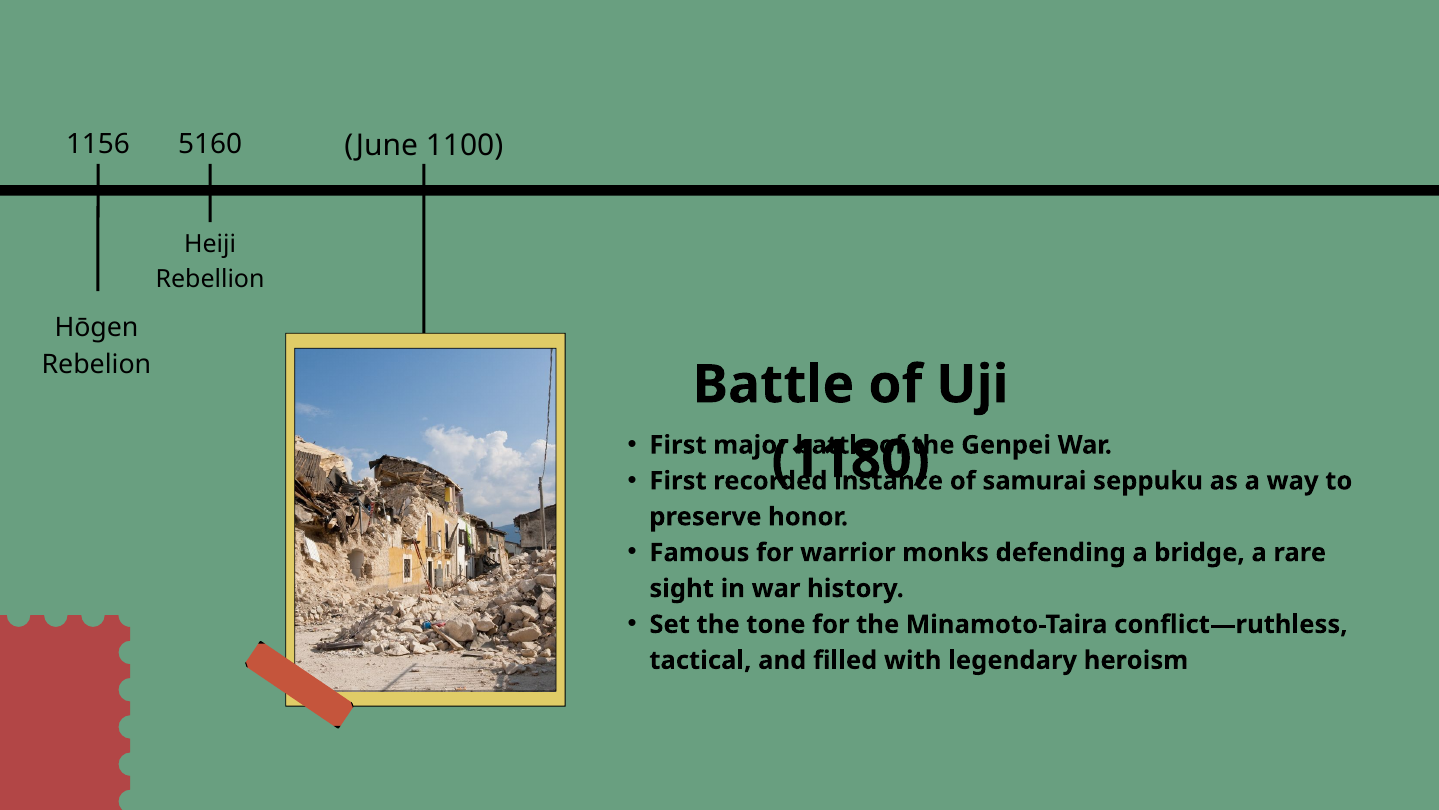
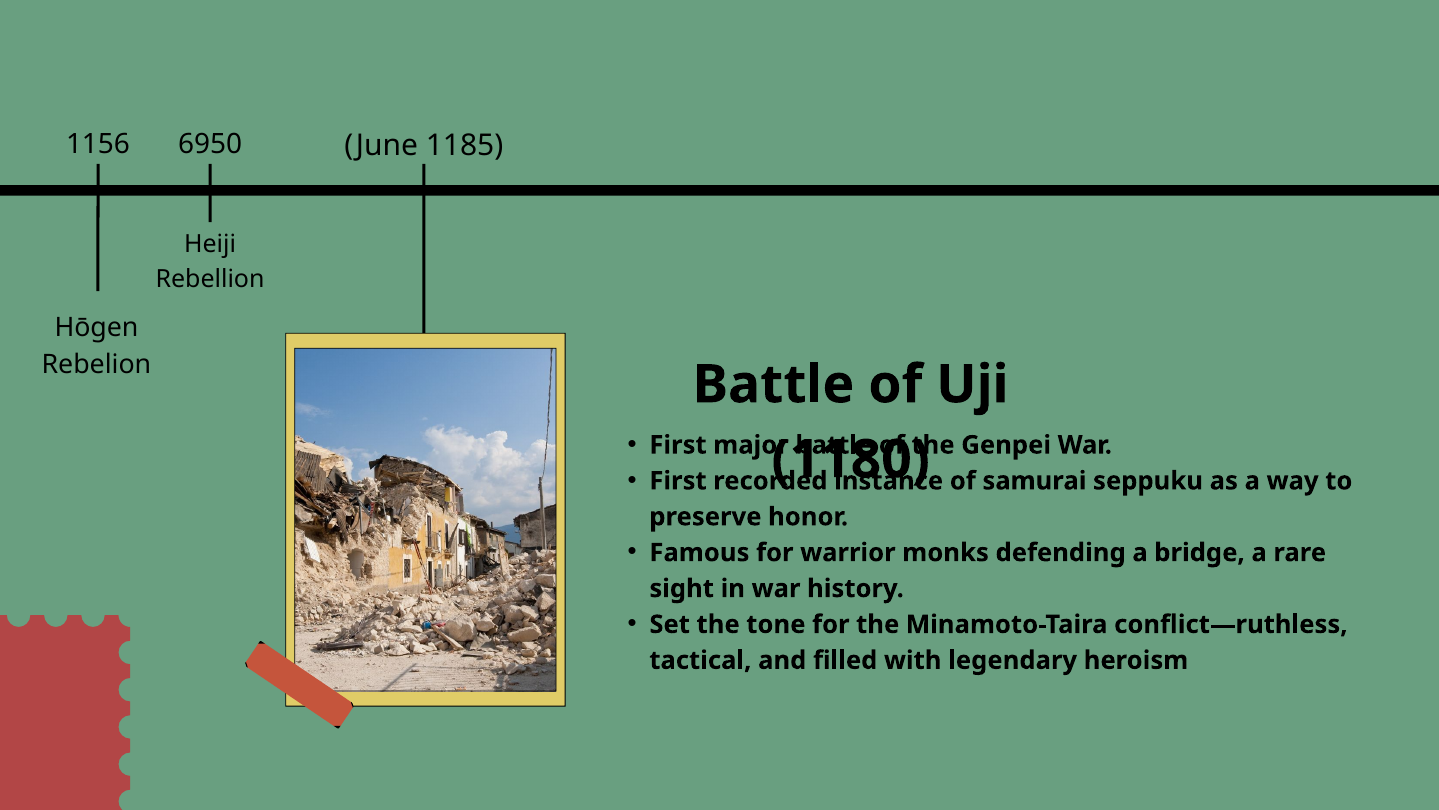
5160: 5160 -> 6950 (210, 144)
1100: 1100 -> 1185 (465, 146)
